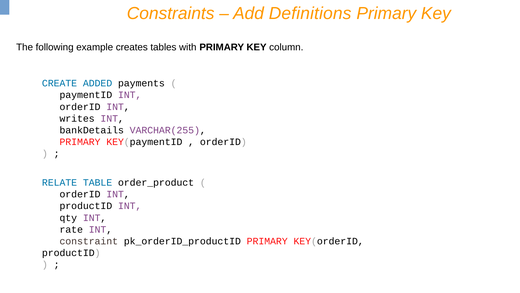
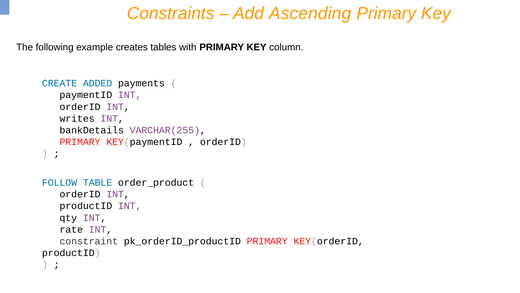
Definitions: Definitions -> Ascending (310, 14)
RELATE: RELATE -> FOLLOW (60, 182)
